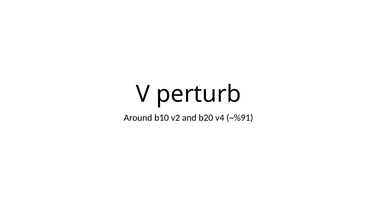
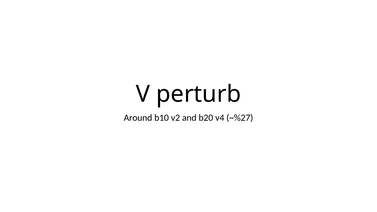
~%91: ~%91 -> ~%27 (240, 118)
